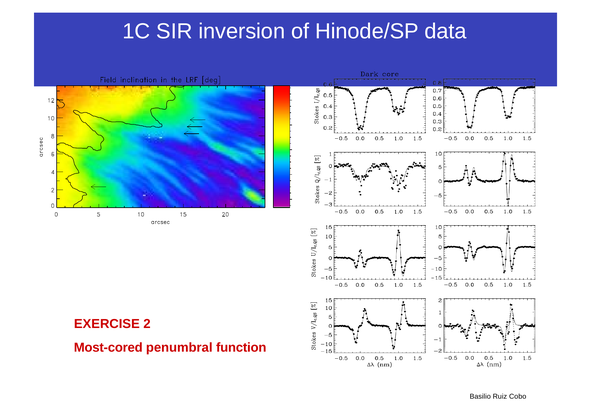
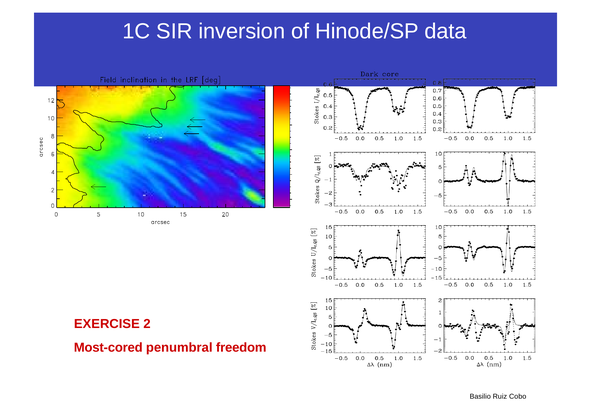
function: function -> freedom (241, 347)
